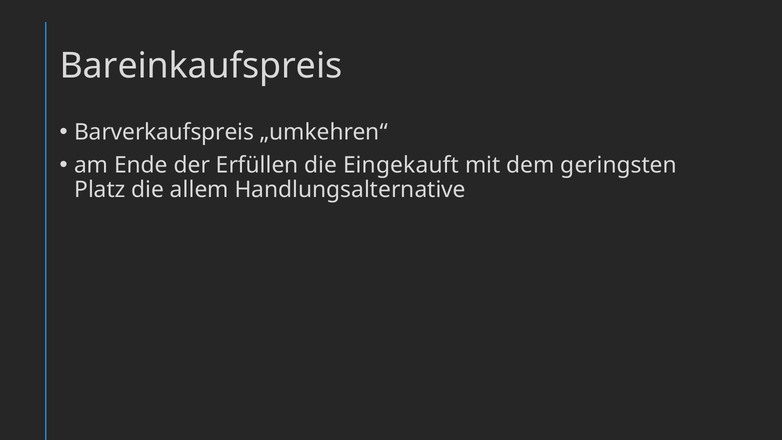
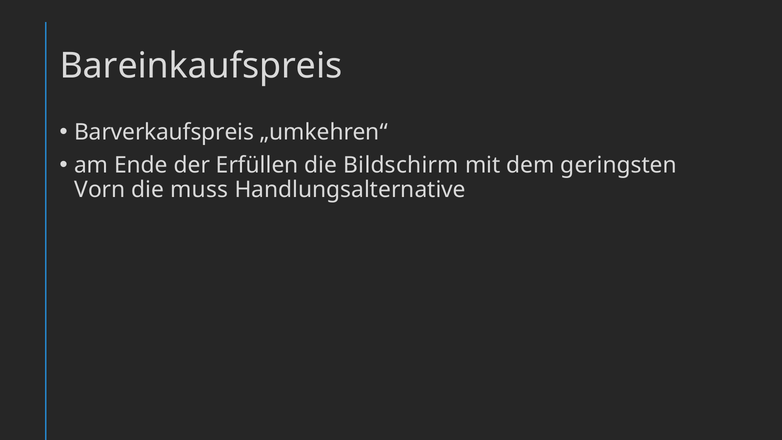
Eingekauft: Eingekauft -> Bildschirm (401, 165)
Platz: Platz -> Vorn (100, 190)
allem: allem -> muss (199, 190)
